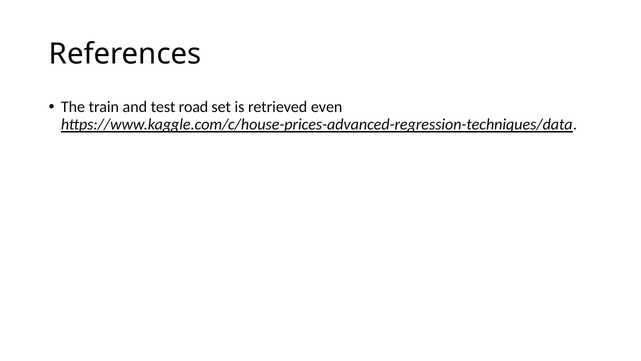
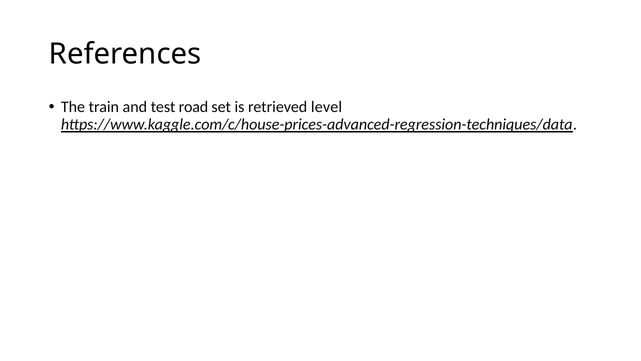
even: even -> level (327, 107)
